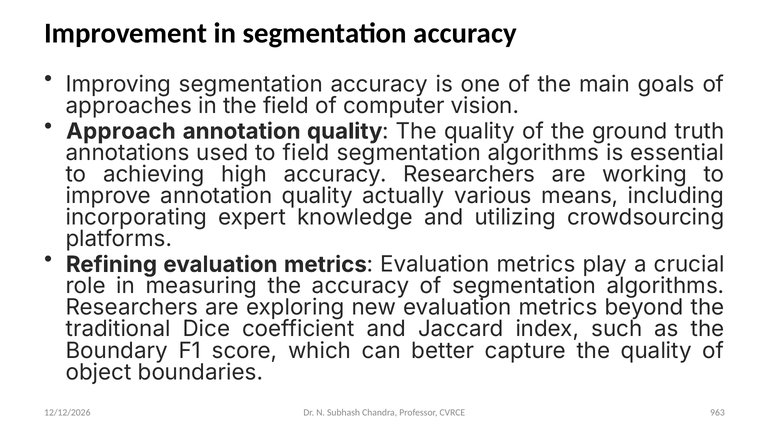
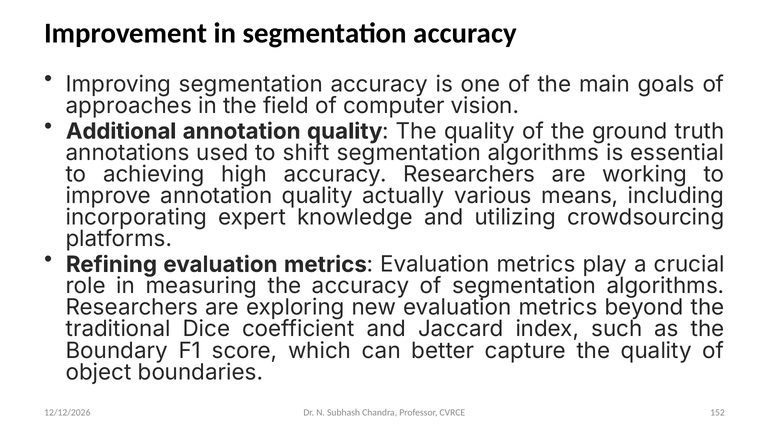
Approach: Approach -> Additional (121, 131)
to field: field -> shift (306, 153)
963: 963 -> 152 (717, 413)
